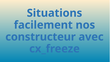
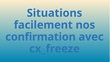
constructeur: constructeur -> confirmation (41, 37)
